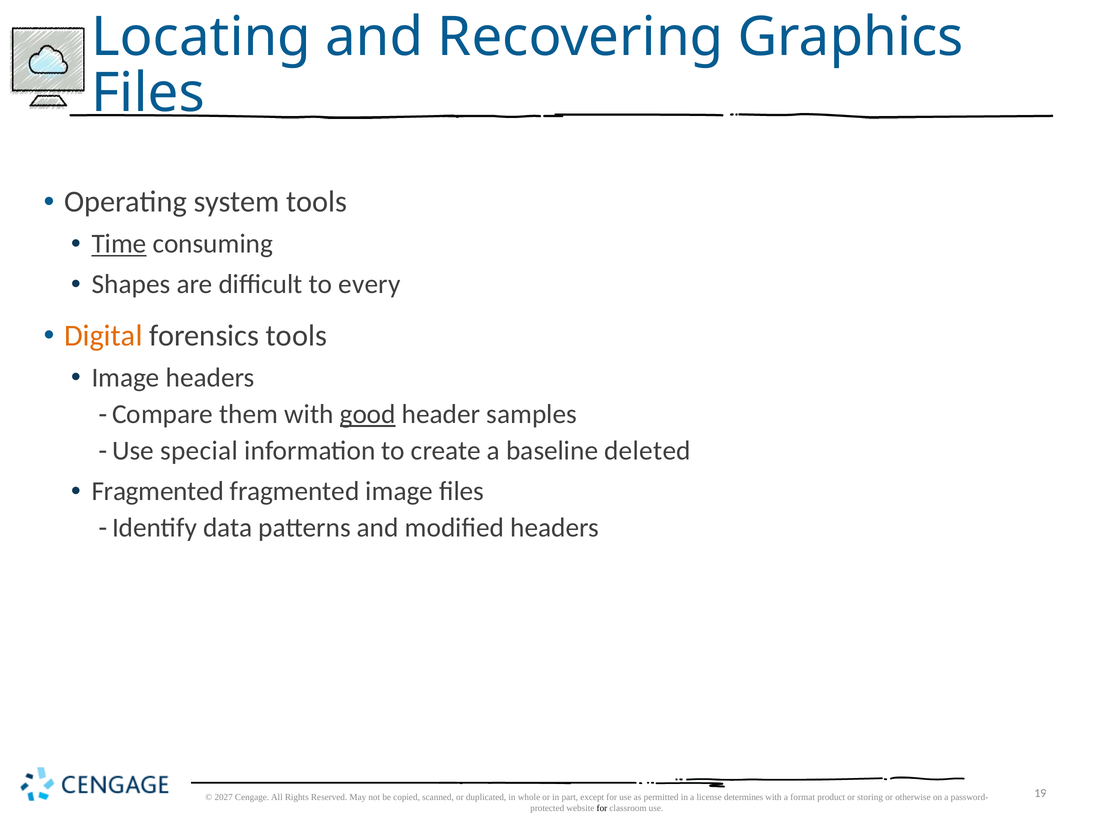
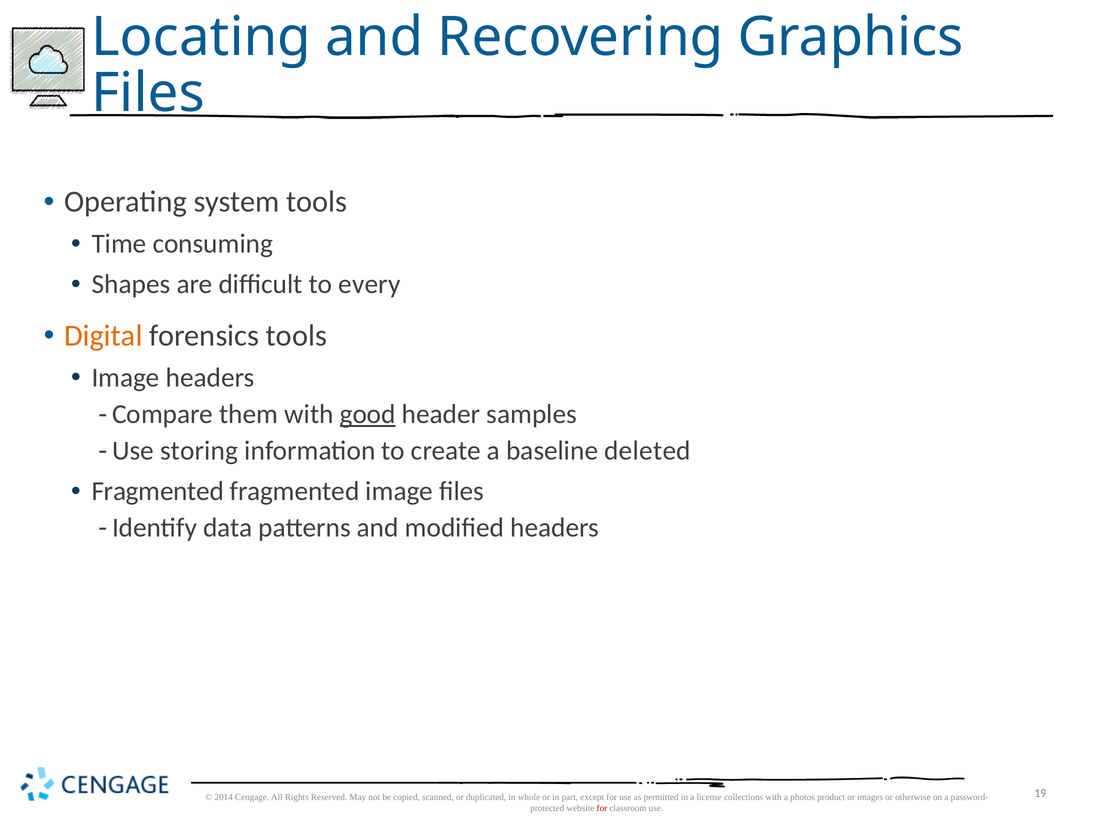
Time underline: present -> none (119, 244)
special: special -> storing (199, 451)
2027: 2027 -> 2014 (224, 797)
determines: determines -> collections (744, 797)
format: format -> photos (803, 797)
storing: storing -> images (870, 797)
for colour: black -> red (602, 808)
